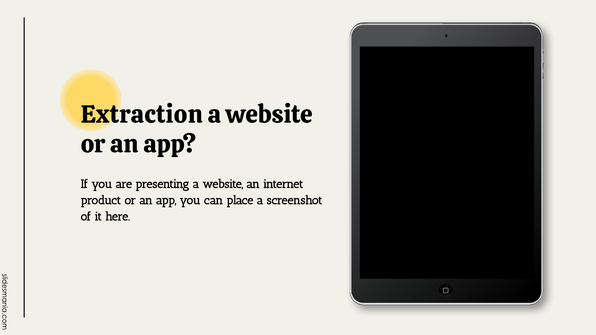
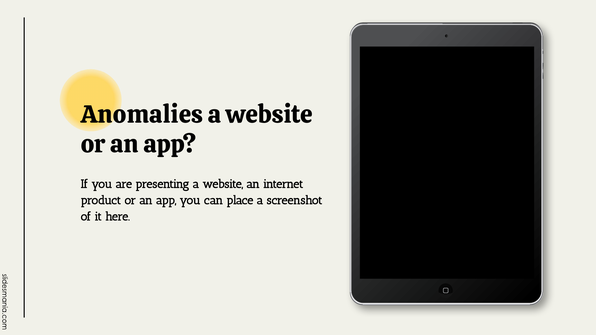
Extraction: Extraction -> Anomalies (142, 115)
